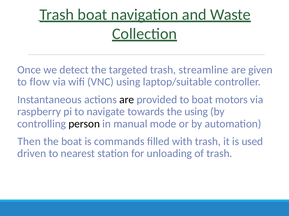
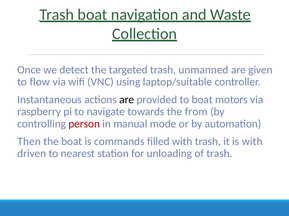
streamline: streamline -> unmanned (204, 70)
the using: using -> from (196, 112)
person colour: black -> red (84, 124)
is used: used -> with (252, 142)
